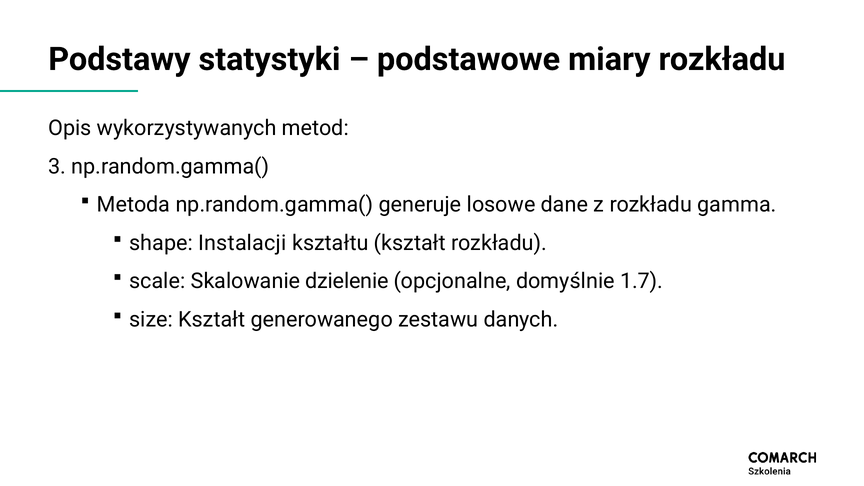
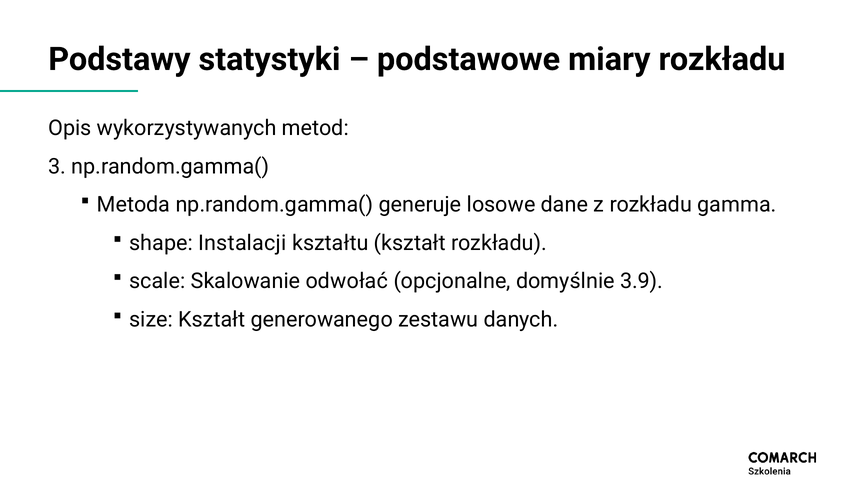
dzielenie: dzielenie -> odwołać (347, 281)
1.7: 1.7 -> 3.9 (642, 281)
